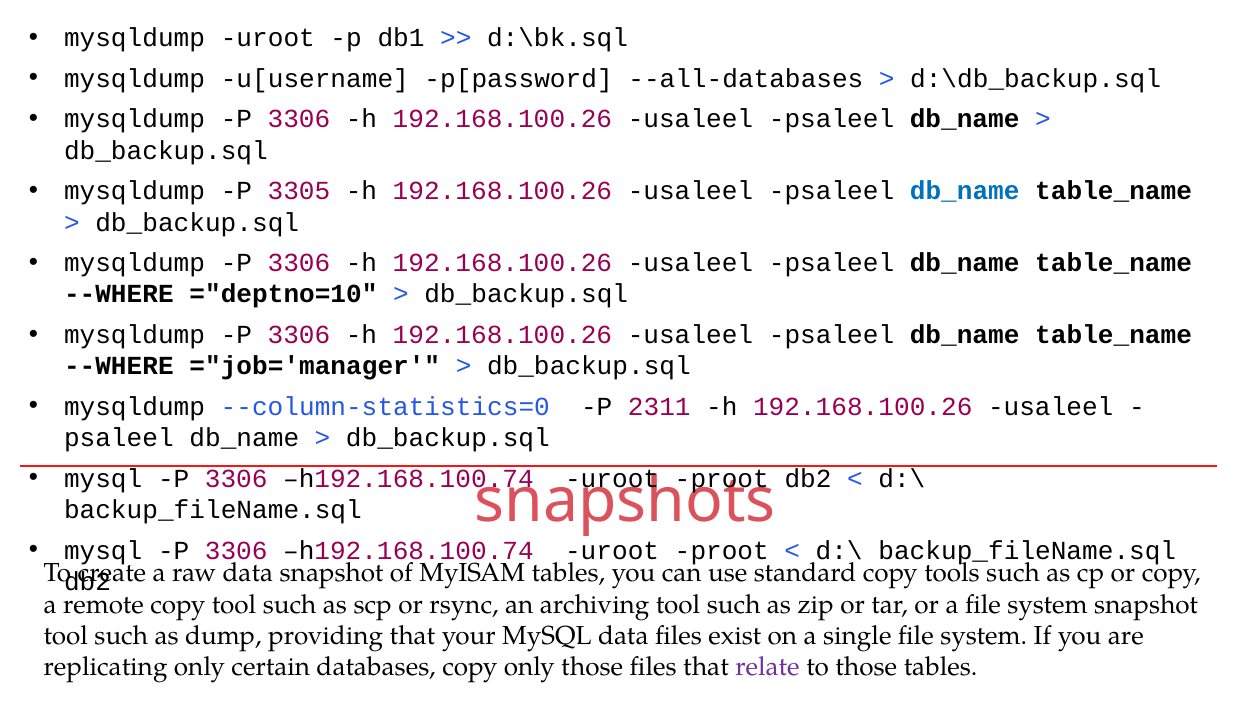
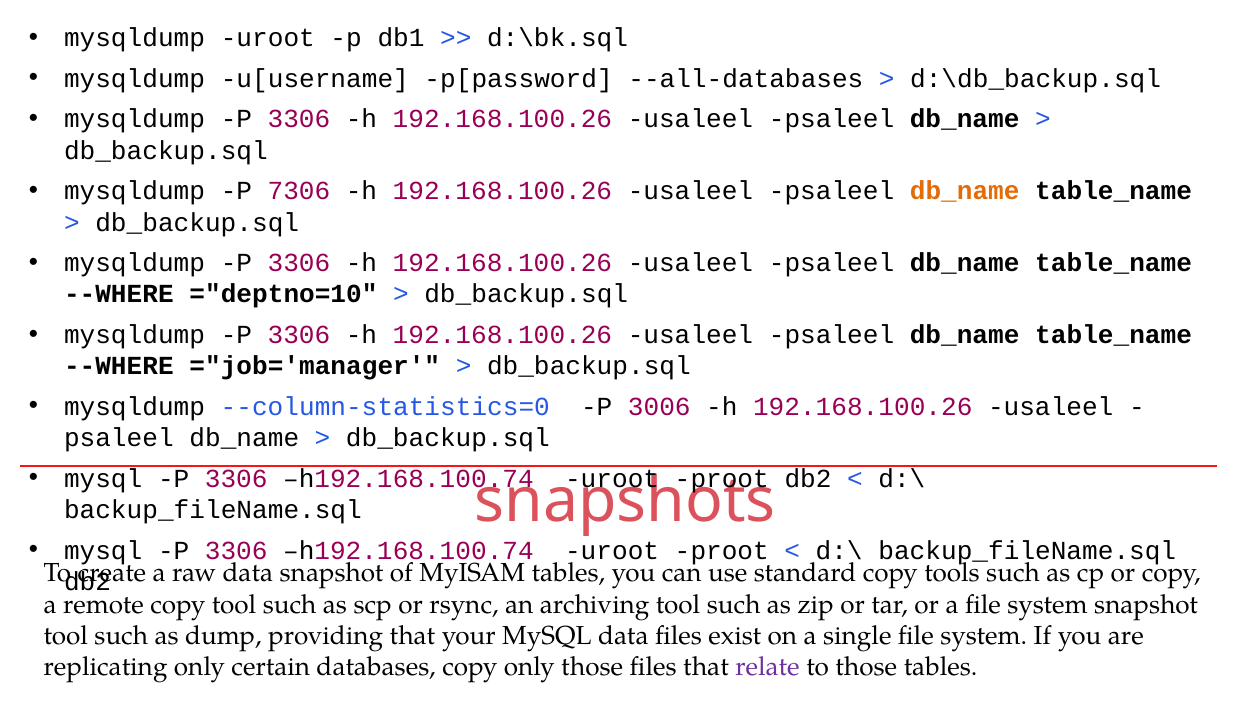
3305: 3305 -> 7306 (299, 191)
db_name colour: blue -> orange (965, 191)
2311: 2311 -> 3006 (659, 407)
